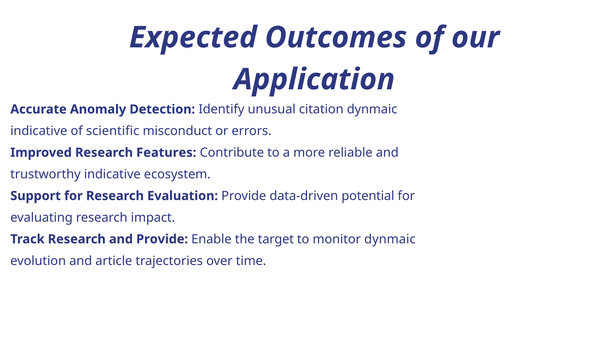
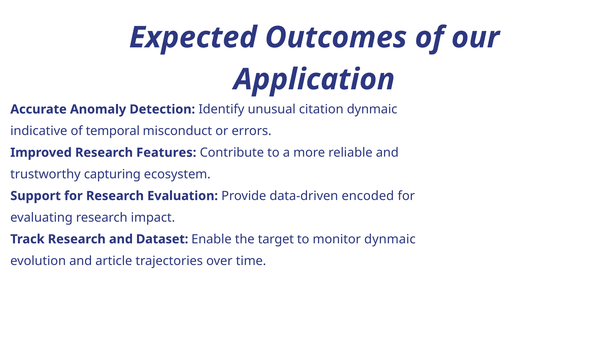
scientific: scientific -> temporal (113, 131)
trustworthy indicative: indicative -> capturing (112, 174)
potential: potential -> encoded (368, 196)
and Provide: Provide -> Dataset (162, 239)
